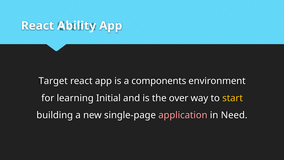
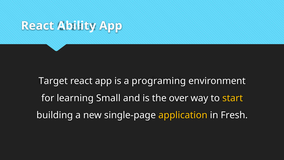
components: components -> programing (159, 81)
Initial: Initial -> Small (108, 98)
application colour: pink -> yellow (183, 115)
Need: Need -> Fresh (234, 115)
